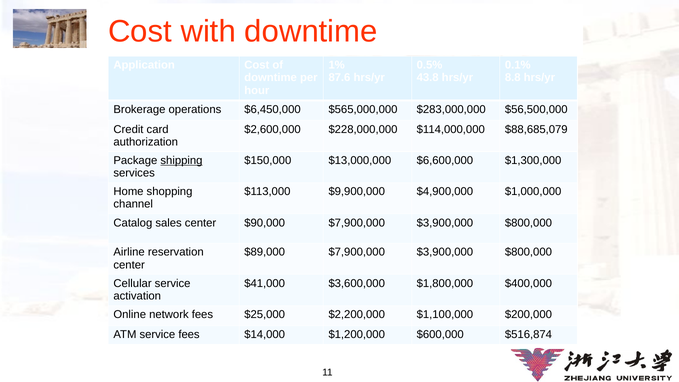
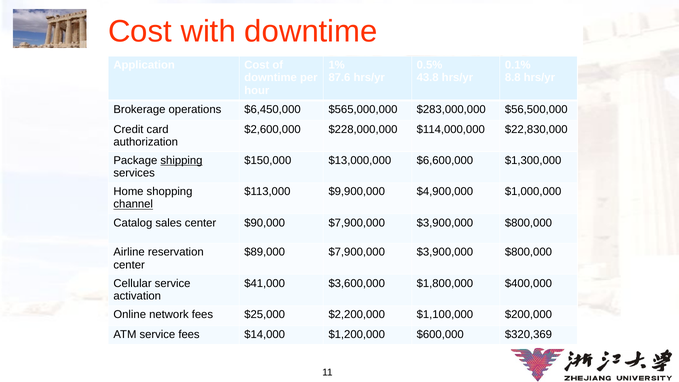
$88,685,079: $88,685,079 -> $22,830,000 (536, 129)
channel underline: none -> present (133, 204)
$516,874: $516,874 -> $320,369 (528, 335)
